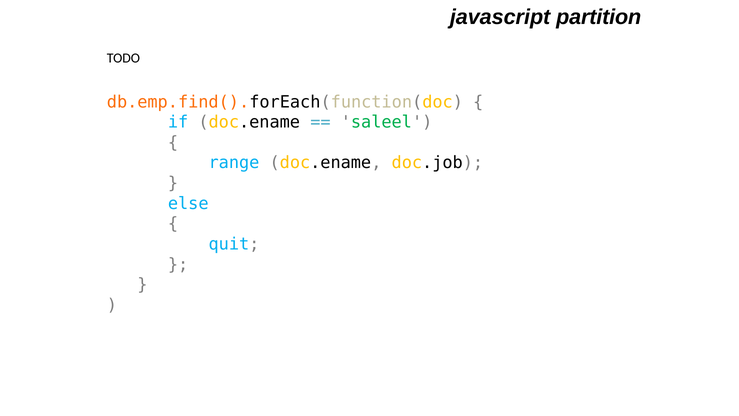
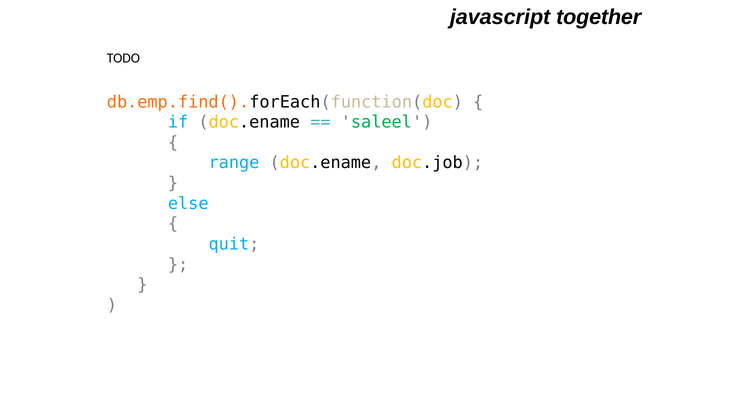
partition: partition -> together (599, 17)
